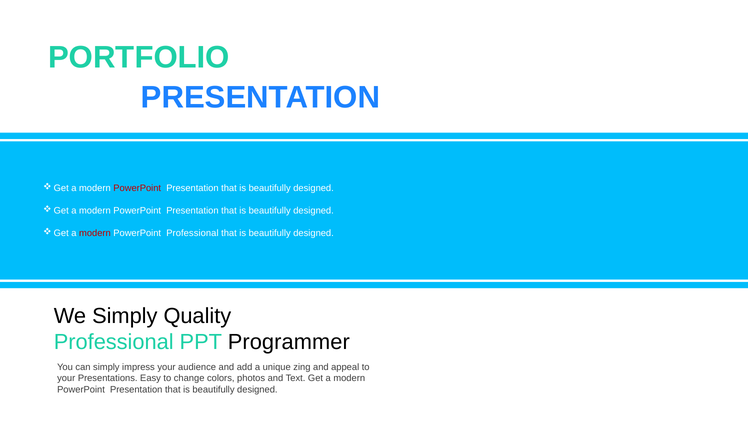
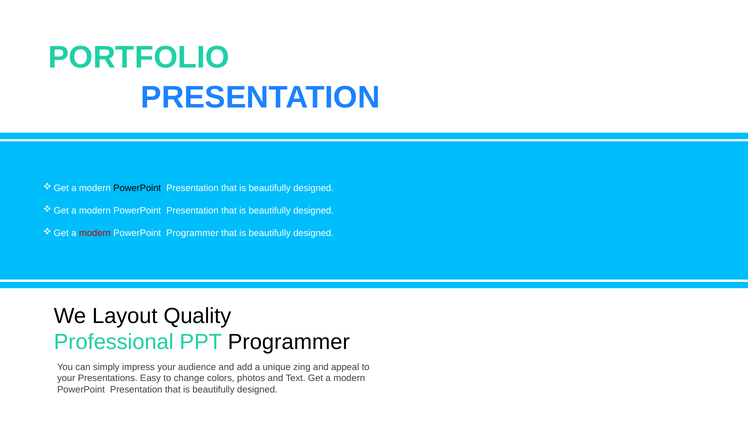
PowerPoint colour: red -> black (137, 188)
PowerPoint Professional: Professional -> Programmer (192, 233)
We Simply: Simply -> Layout (125, 316)
